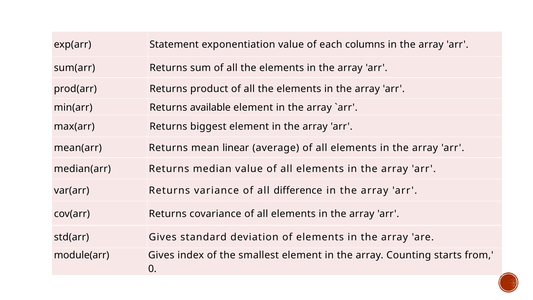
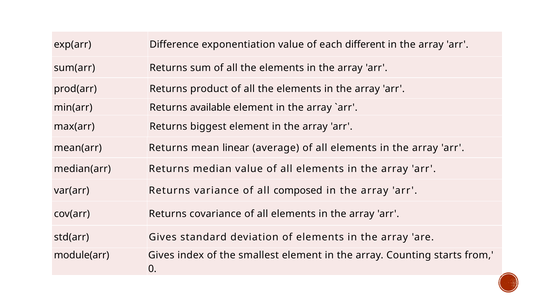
Statement: Statement -> Difference (174, 45)
columns: columns -> different (365, 45)
difference: difference -> composed (298, 191)
